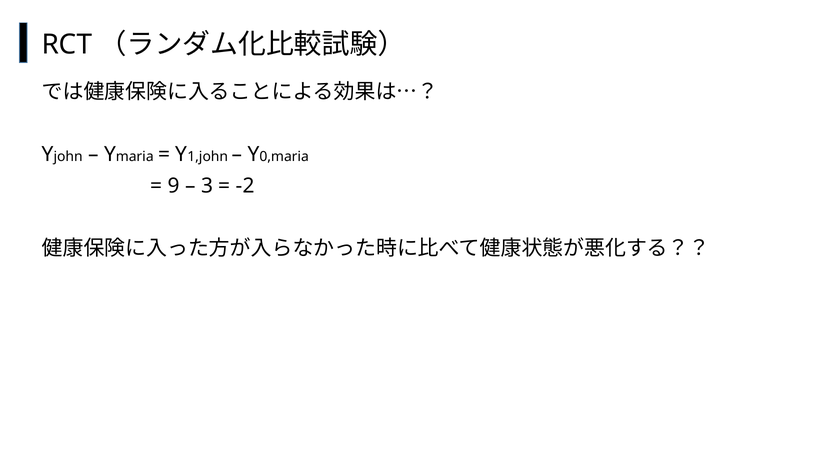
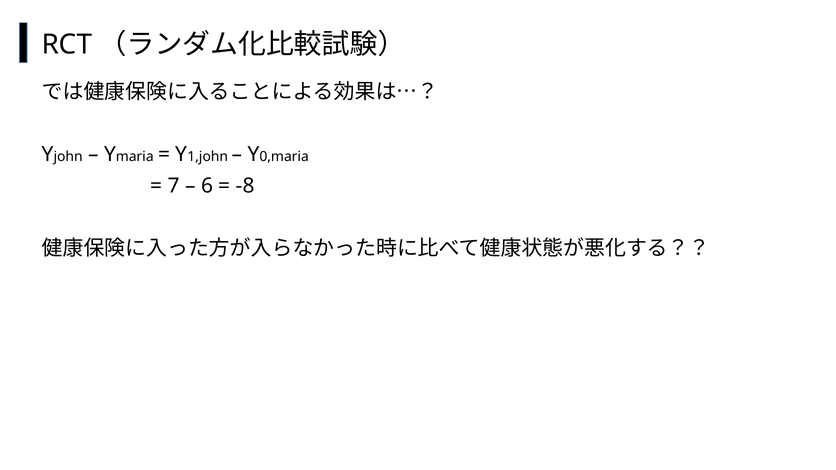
9: 9 -> 7 (174, 186)
3: 3 -> 6 (207, 186)
-2: -2 -> -8 (245, 186)
